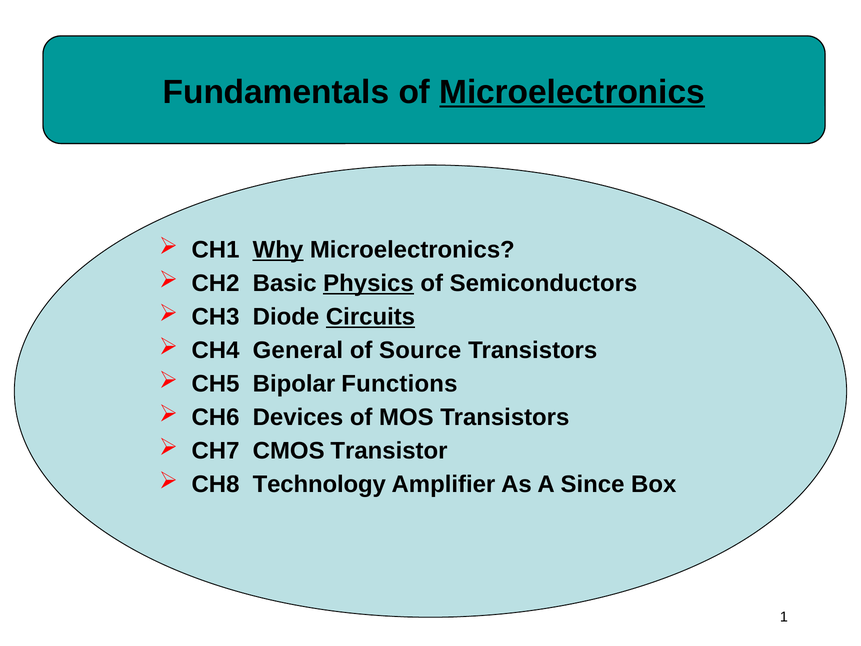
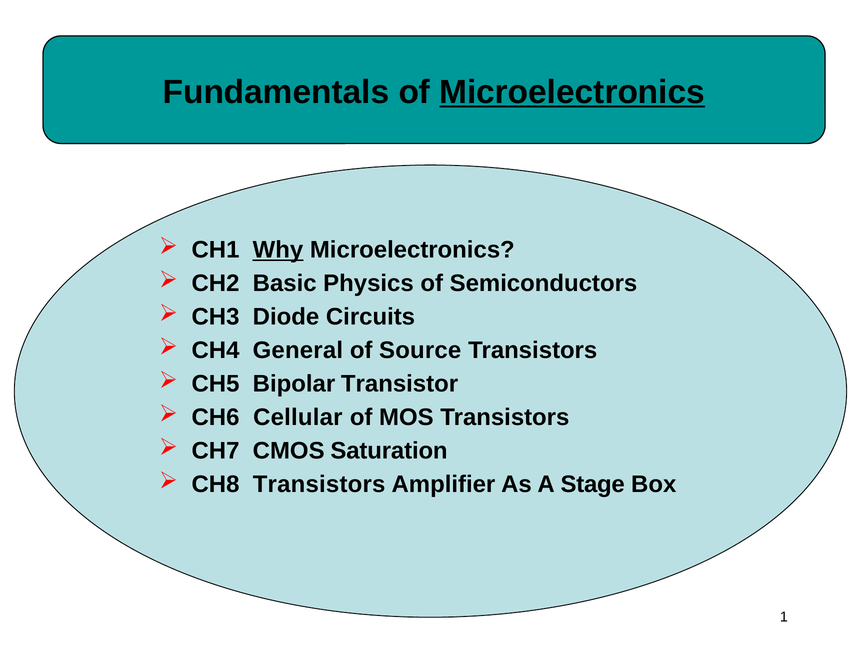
Physics underline: present -> none (368, 283)
Circuits underline: present -> none (371, 317)
Functions: Functions -> Transistor (400, 384)
Devices: Devices -> Cellular (298, 417)
Transistor: Transistor -> Saturation (389, 451)
CH8 Technology: Technology -> Transistors (319, 484)
Since: Since -> Stage (593, 484)
